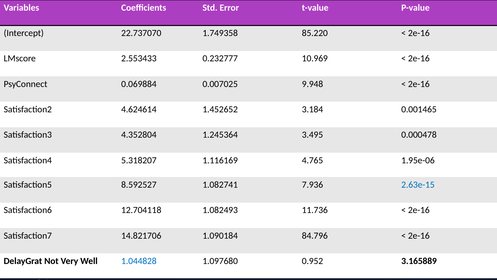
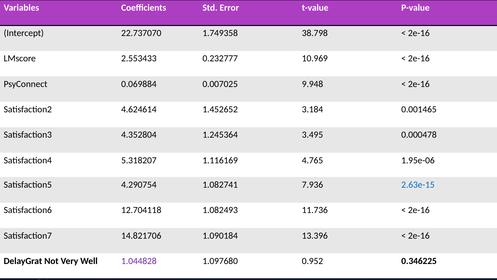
85.220: 85.220 -> 38.798 (315, 33)
8.592527: 8.592527 -> 4.290754 (139, 184)
84.796: 84.796 -> 13.396 (315, 235)
1.044828 colour: blue -> purple (139, 261)
3.165889: 3.165889 -> 0.346225 (419, 261)
